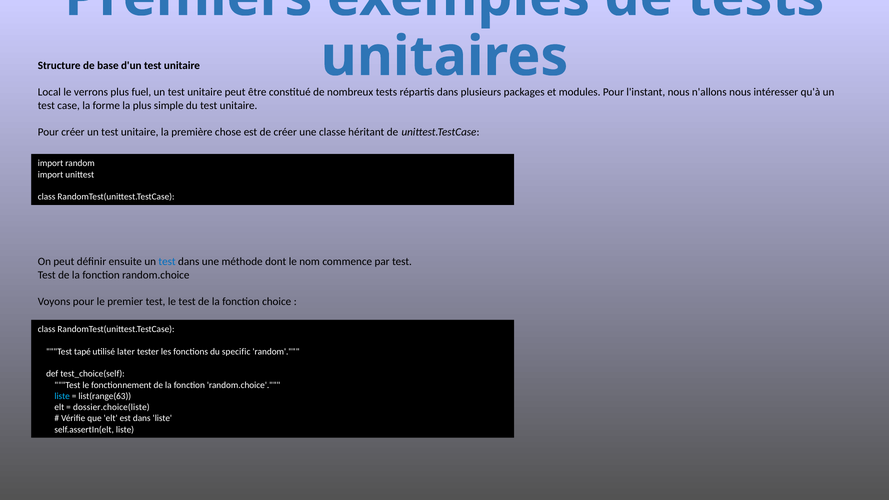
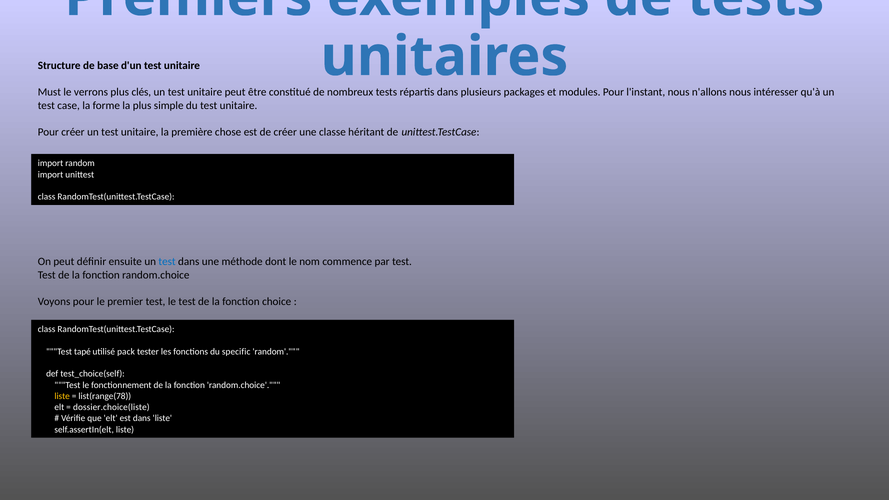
Local: Local -> Must (49, 92)
fuel: fuel -> clés (141, 92)
later: later -> pack (126, 352)
liste colour: light blue -> yellow (62, 396)
list(range(63: list(range(63 -> list(range(78 (105, 396)
